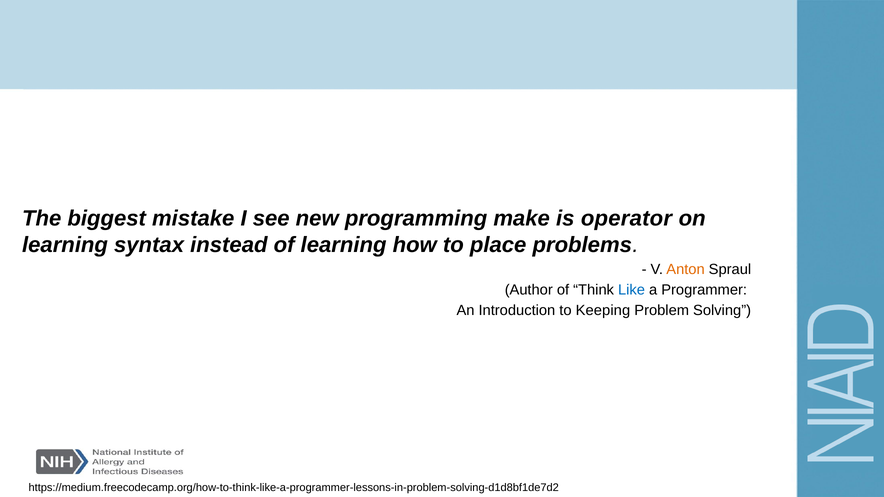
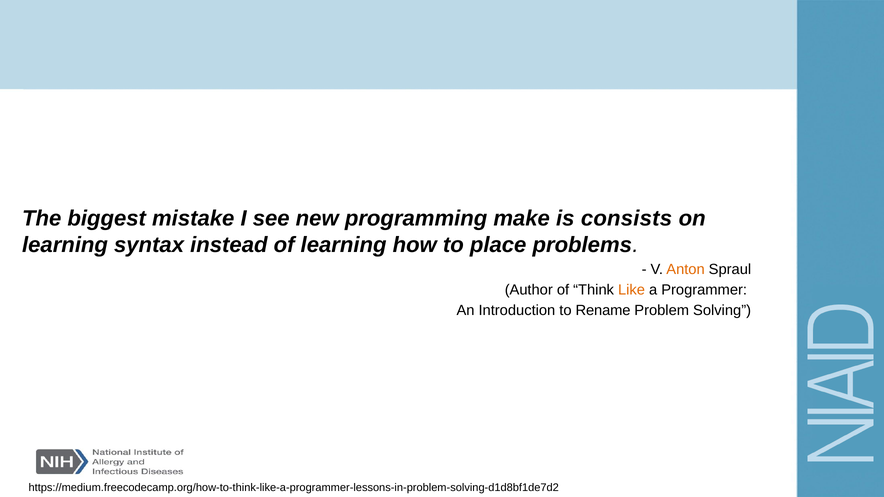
operator: operator -> consists (626, 218)
Like colour: blue -> orange (632, 290)
Keeping: Keeping -> Rename (603, 311)
